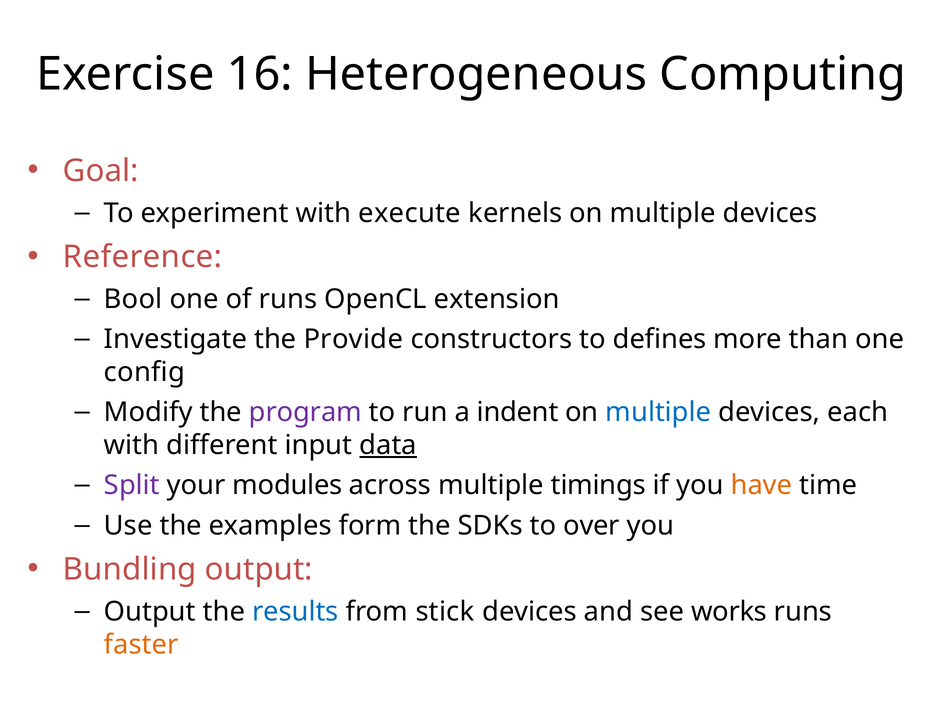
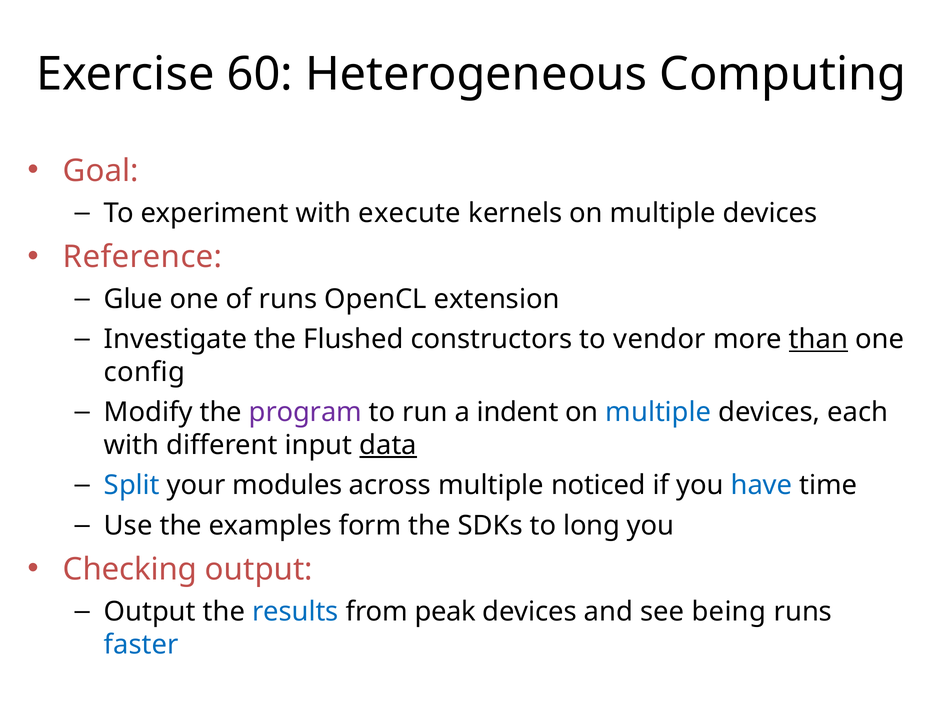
16: 16 -> 60 (260, 74)
Bool: Bool -> Glue (133, 299)
Provide: Provide -> Flushed (353, 339)
defines: defines -> vendor (660, 339)
than underline: none -> present (818, 339)
Split colour: purple -> blue (132, 486)
timings: timings -> noticed (598, 486)
have colour: orange -> blue (762, 486)
over: over -> long (592, 526)
Bundling: Bundling -> Checking (130, 570)
stick: stick -> peak (445, 612)
works: works -> being (729, 612)
faster colour: orange -> blue (141, 645)
